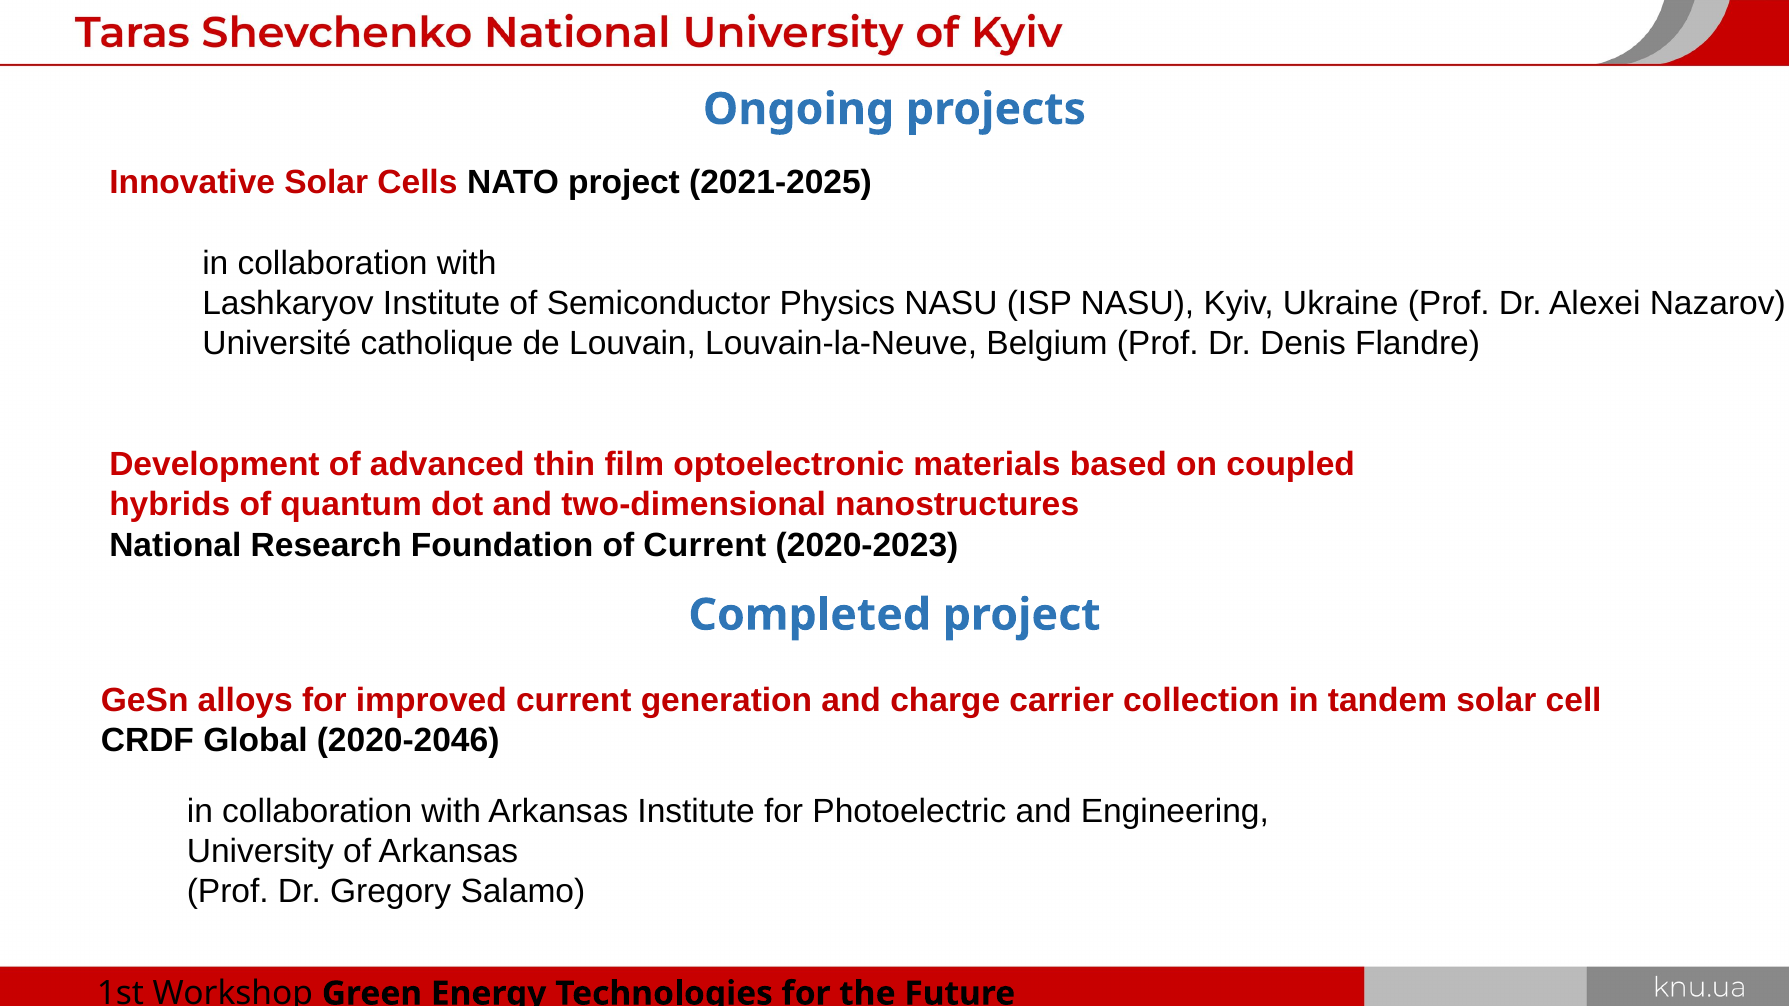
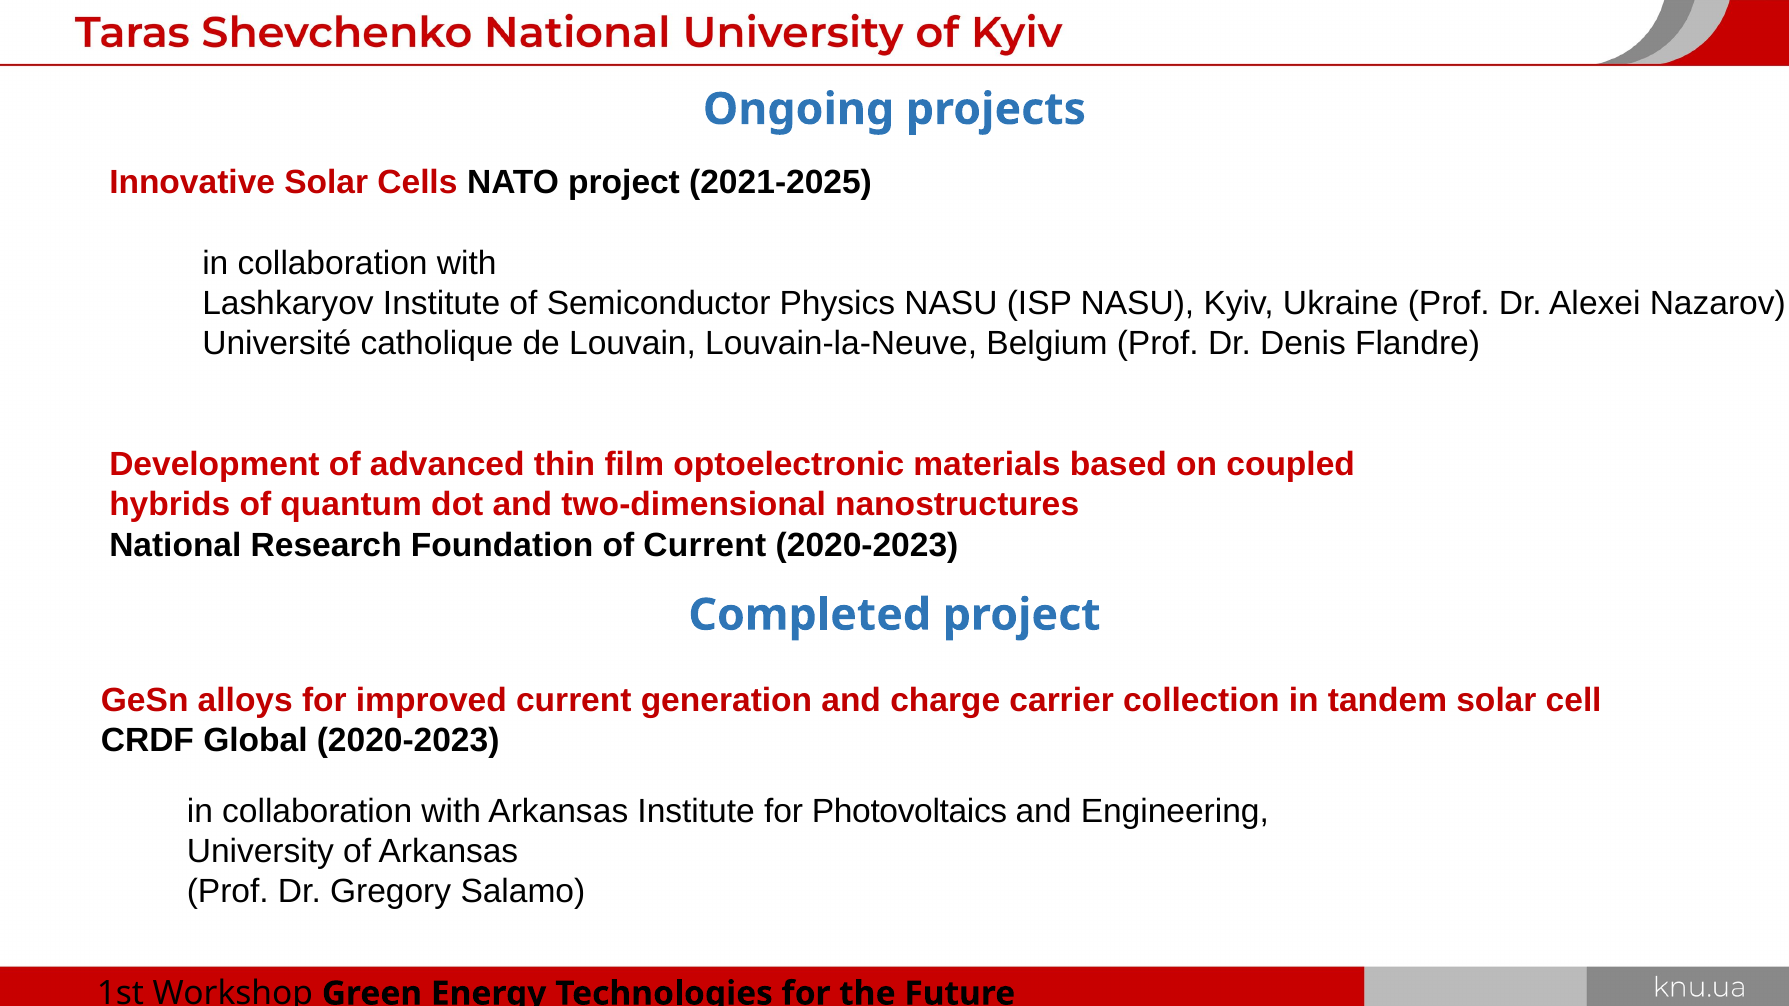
Global 2020-2046: 2020-2046 -> 2020-2023 (408, 741)
Photoelectric: Photoelectric -> Photovoltaics (910, 812)
